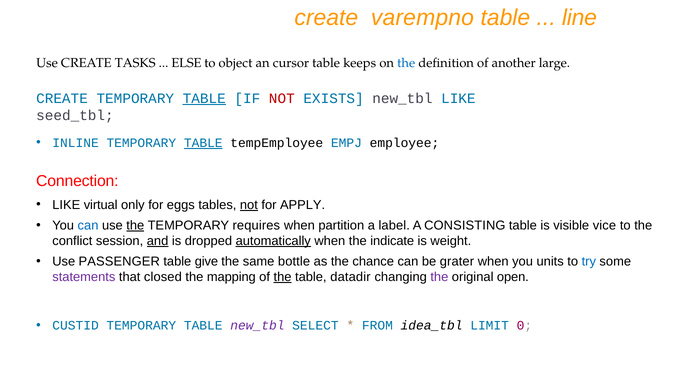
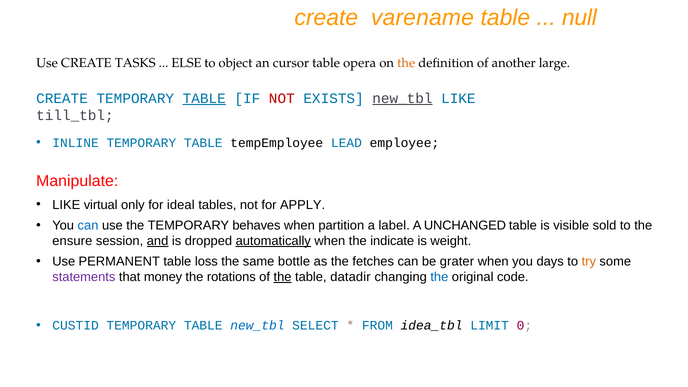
varempno: varempno -> varename (422, 18)
line: line -> null (579, 18)
keeps: keeps -> opera (360, 63)
the colour: blue -> orange (406, 63)
new_tbl underline: none -> present (402, 98)
seed_tbl: seed_tbl -> till_tbl (75, 116)
TABLE underline: present -> none (203, 143)
EMPJ: EMPJ -> LEAD (346, 143)
Connection: Connection -> Manipulate (77, 181)
eggs: eggs -> ideal (181, 205)
not underline: present -> none (249, 205)
the underline: present -> none (135, 225)
requires: requires -> behaves (256, 225)
CONSISTING: CONSISTING -> UNCHANGED (465, 225)
vice: vice -> sold (605, 225)
conflict: conflict -> ensure (72, 241)
PASSENGER: PASSENGER -> PERMANENT (119, 262)
give: give -> loss (206, 262)
chance: chance -> fetches (373, 262)
units: units -> days (550, 262)
try colour: blue -> orange (589, 262)
closed: closed -> money (163, 277)
mapping: mapping -> rotations (231, 277)
the colour: purple -> blue (439, 277)
open: open -> code (513, 277)
new_tbl colour: purple -> blue (257, 325)
